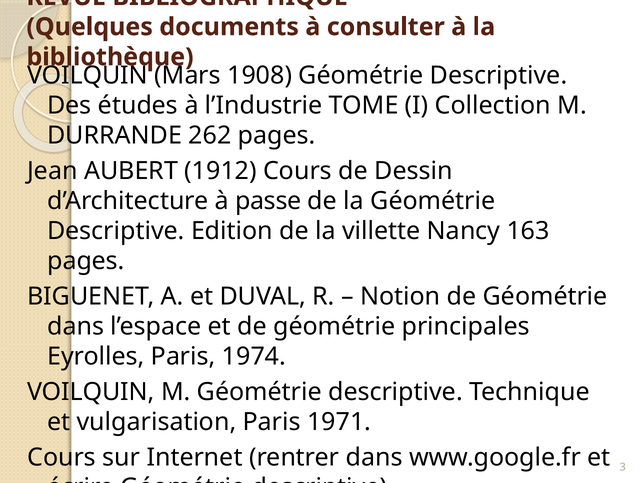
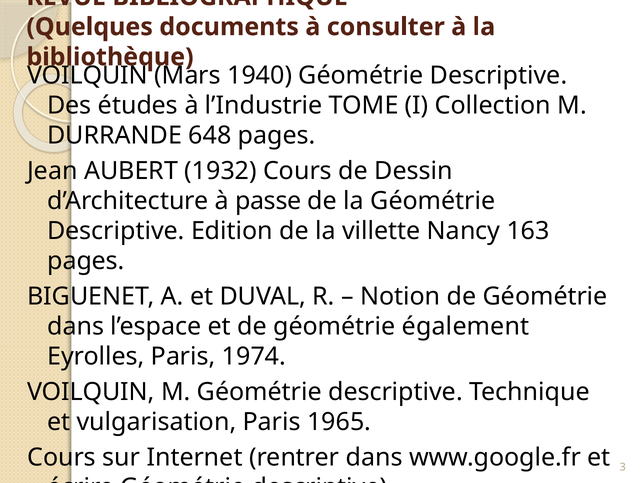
1908: 1908 -> 1940 (260, 75)
262: 262 -> 648 (210, 135)
1912: 1912 -> 1932 (221, 171)
principales: principales -> également (466, 327)
1971: 1971 -> 1965 (339, 422)
